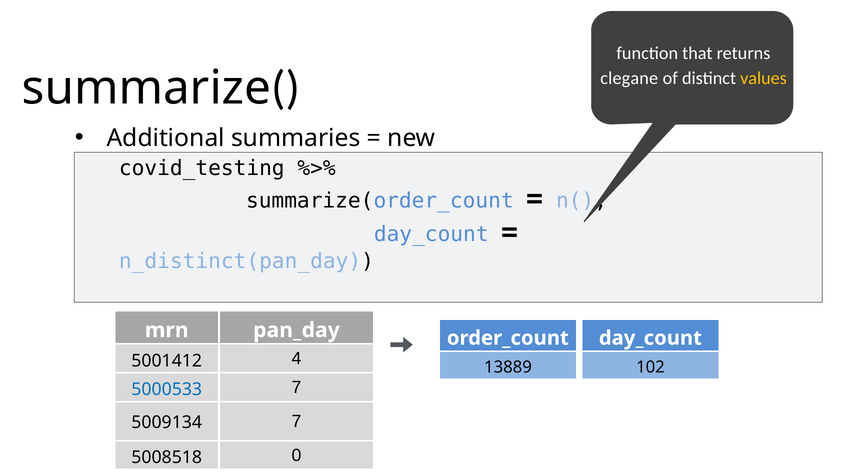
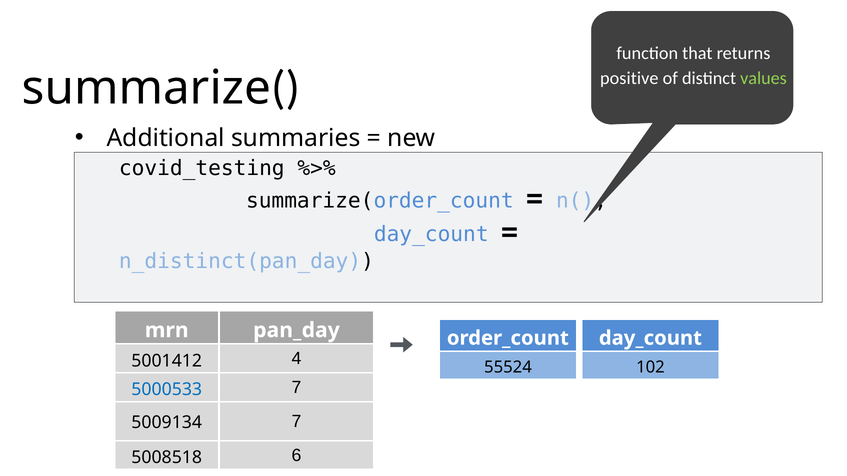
clegane: clegane -> positive (629, 78)
values colour: yellow -> light green (763, 78)
13889: 13889 -> 55524 (508, 368)
0: 0 -> 6 (297, 456)
